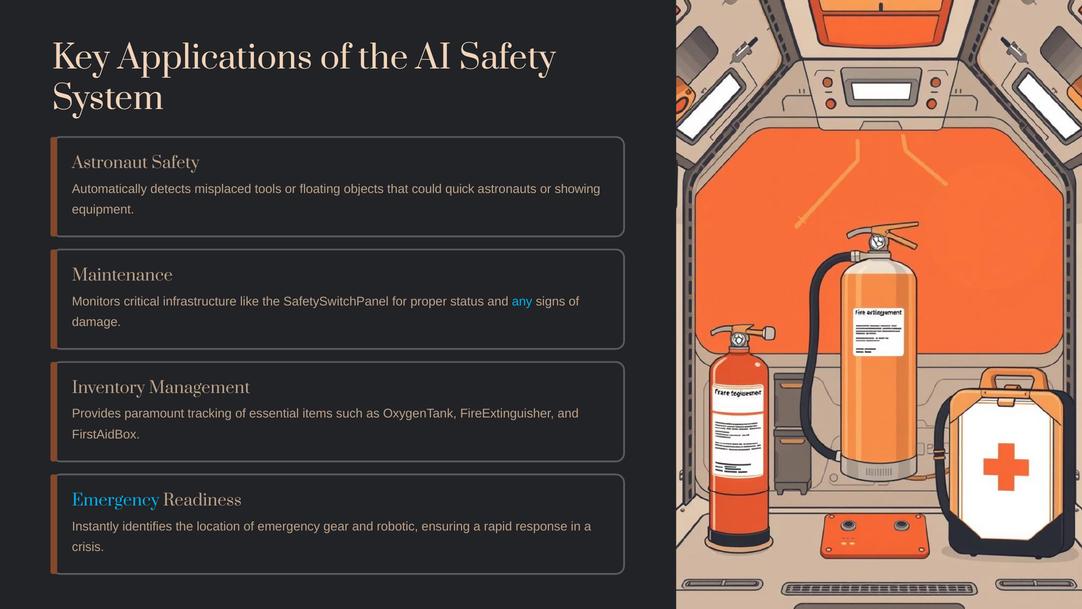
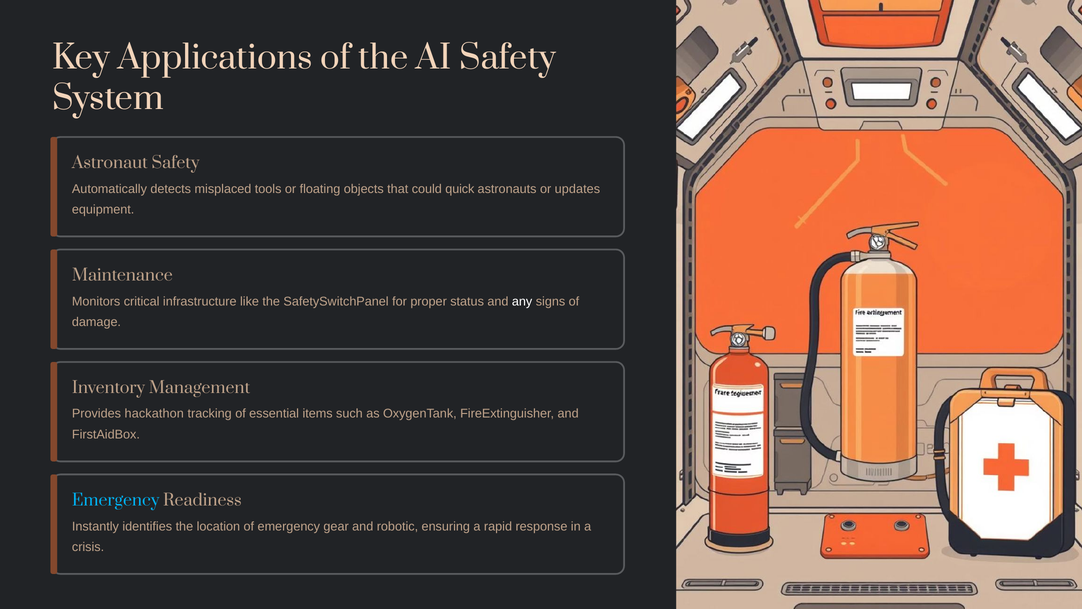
showing: showing -> updates (577, 189)
any colour: light blue -> white (522, 301)
paramount: paramount -> hackathon (154, 414)
